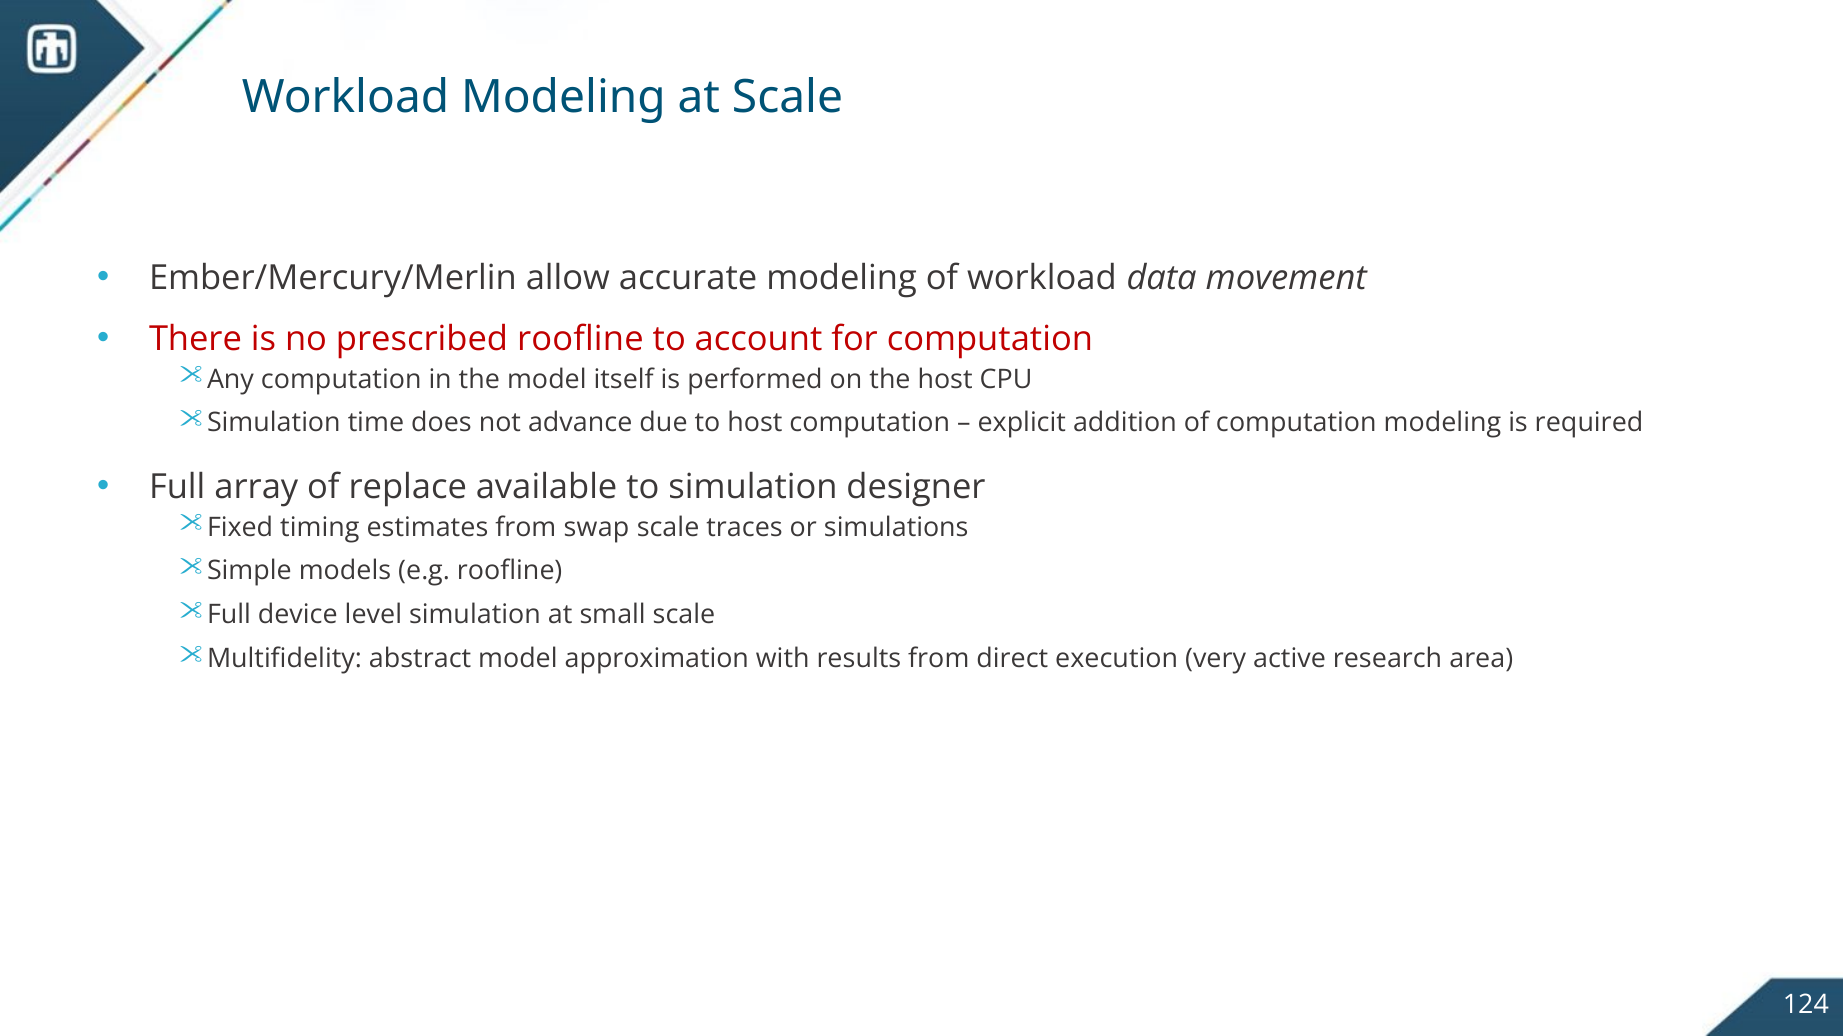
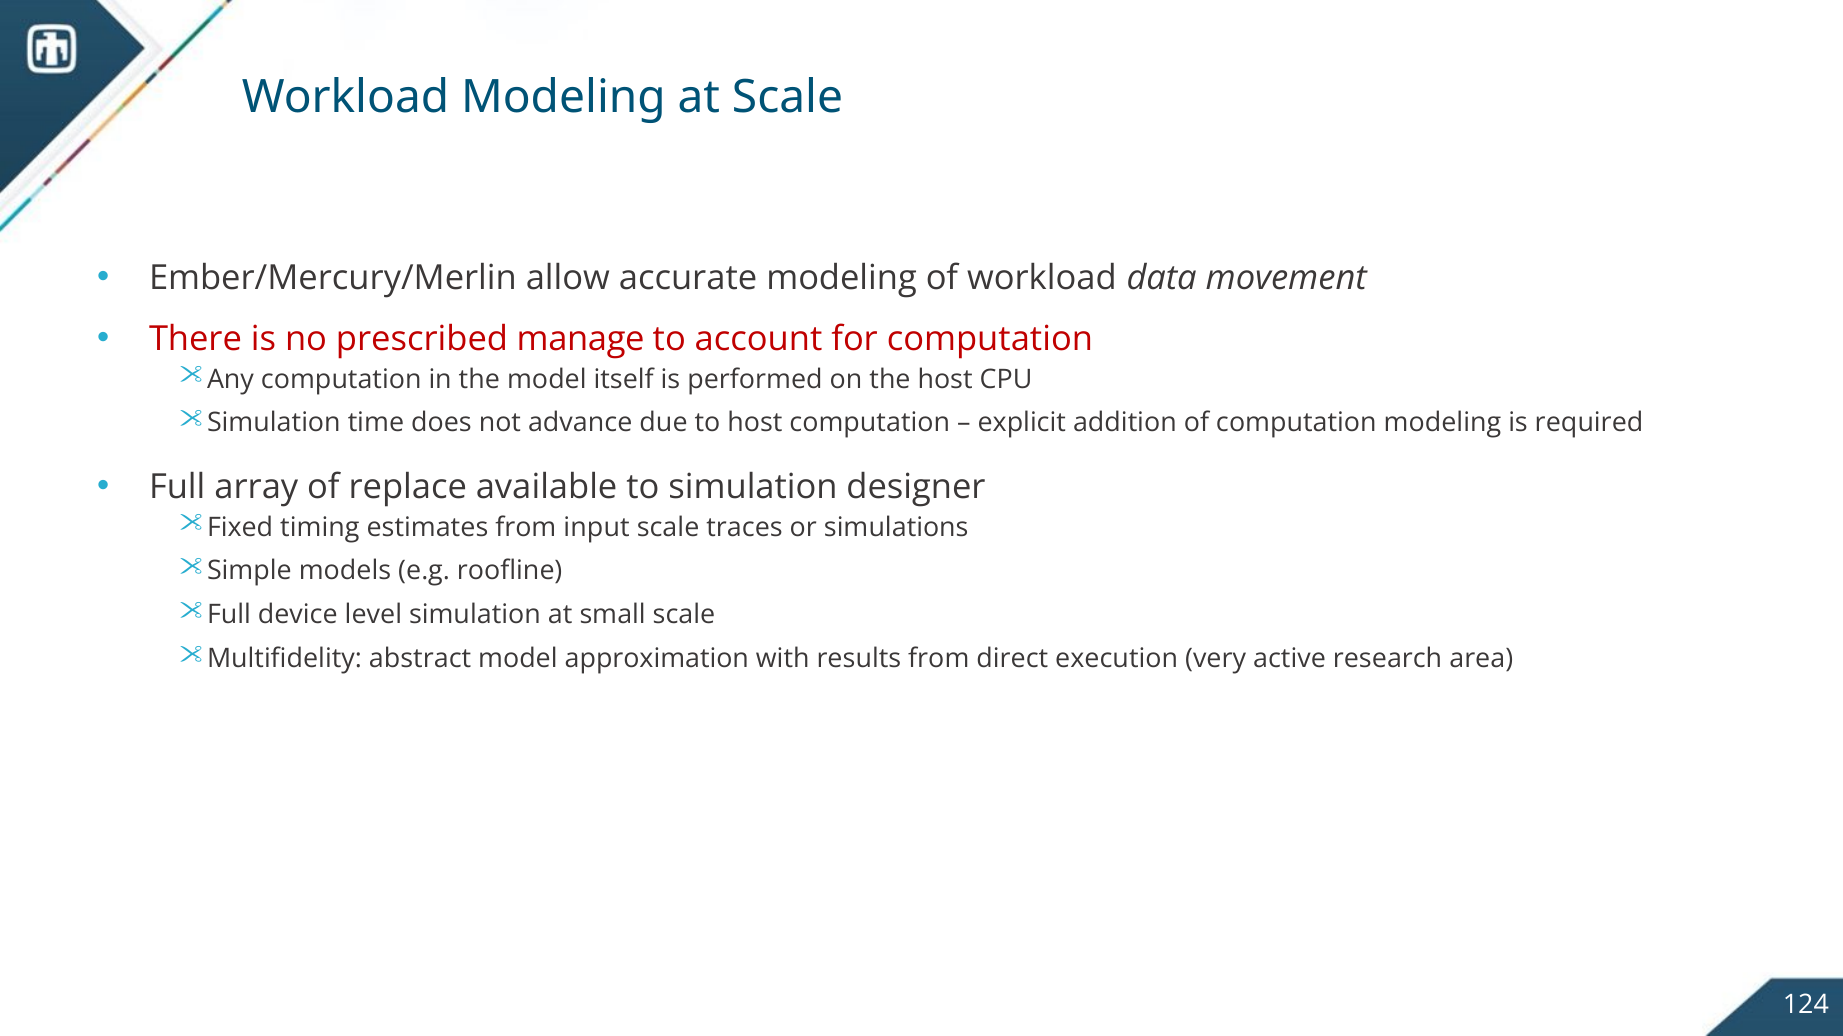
prescribed roofline: roofline -> manage (581, 339)
swap: swap -> input (597, 528)
